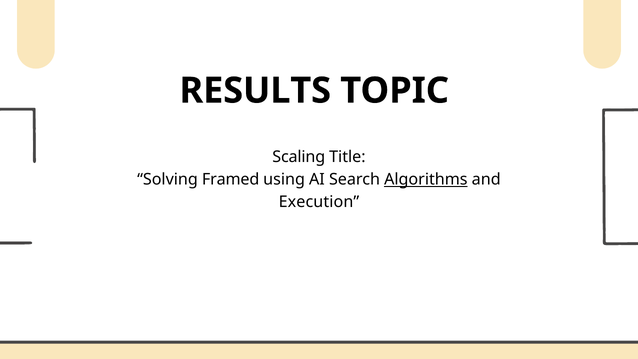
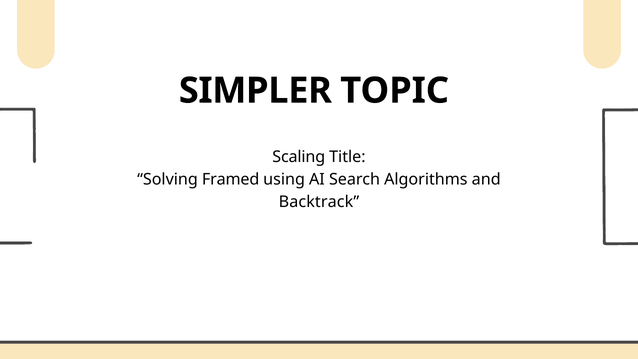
RESULTS: RESULTS -> SIMPLER (255, 91)
Algorithms underline: present -> none (426, 179)
Execution: Execution -> Backtrack (319, 202)
